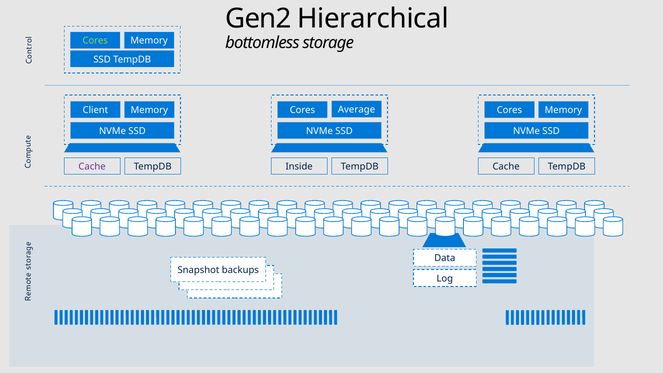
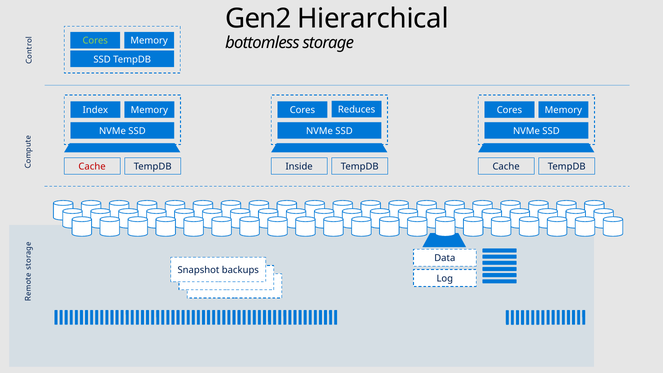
Client: Client -> Index (95, 110)
Average: Average -> Reduces (357, 110)
Cache colour: purple -> red (92, 167)
